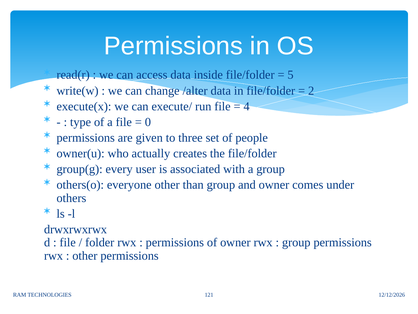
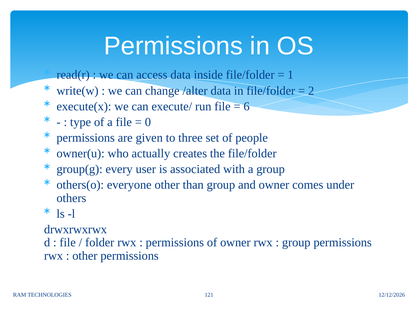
5: 5 -> 1 (291, 75)
4: 4 -> 6 (247, 106)
